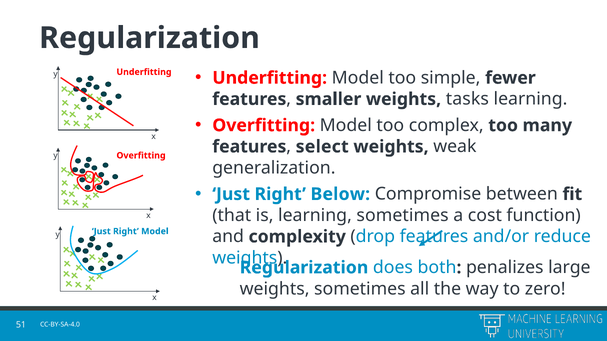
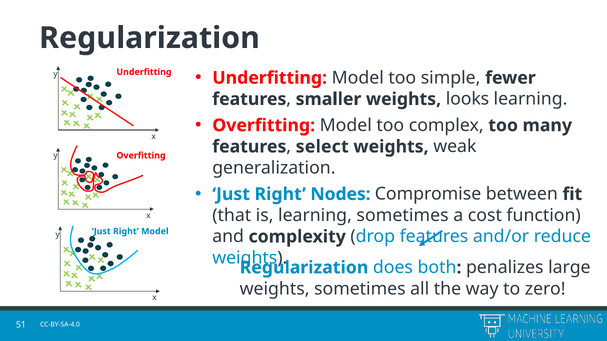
tasks: tasks -> looks (467, 99)
Below: Below -> Nodes (340, 194)
